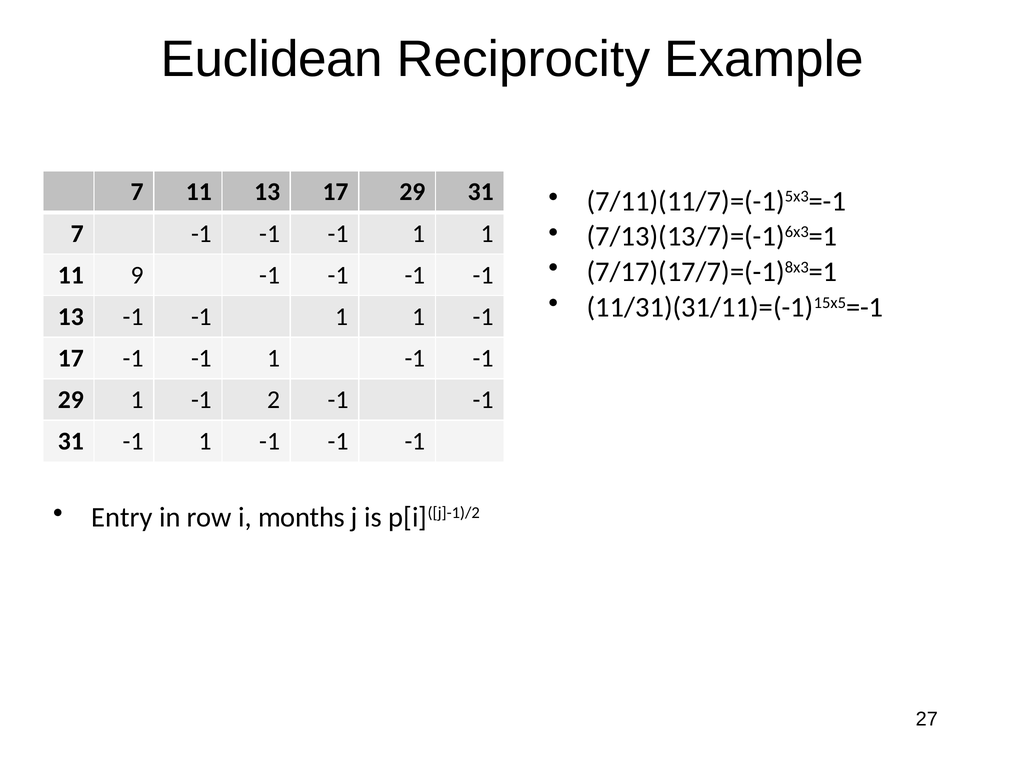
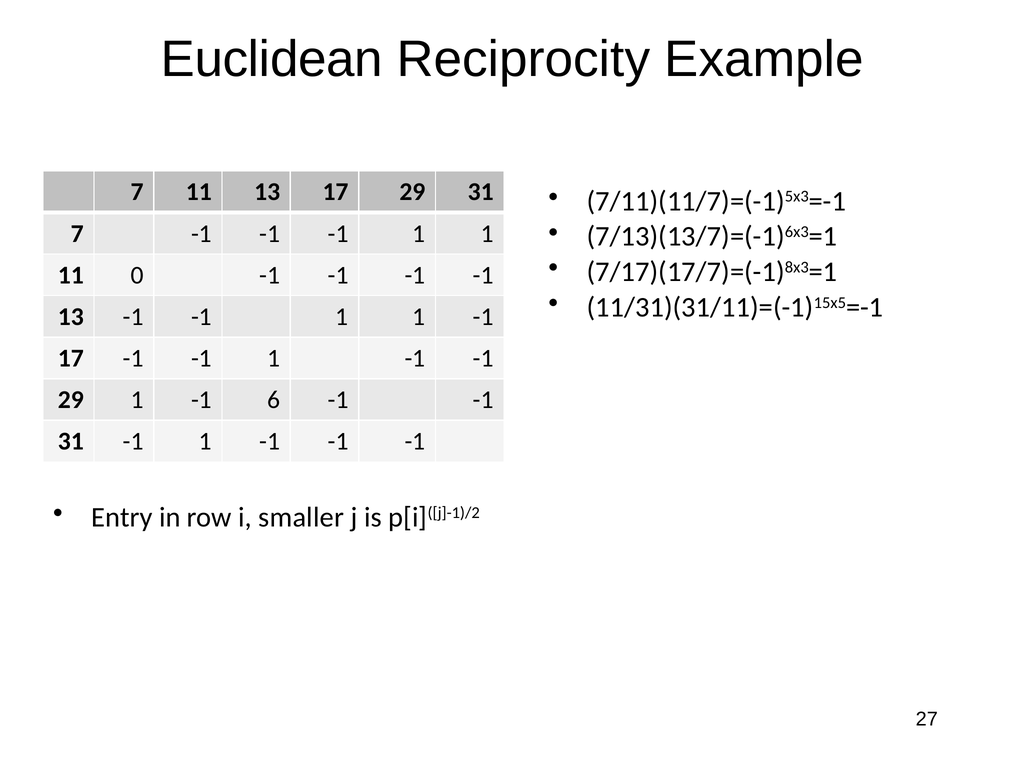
9: 9 -> 0 (137, 275)
2: 2 -> 6 (274, 400)
months: months -> smaller (301, 517)
